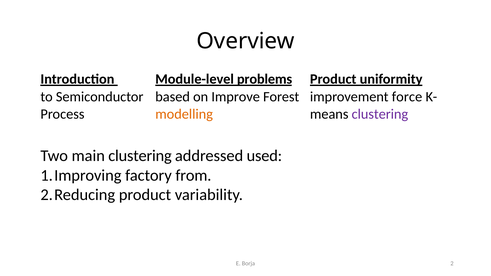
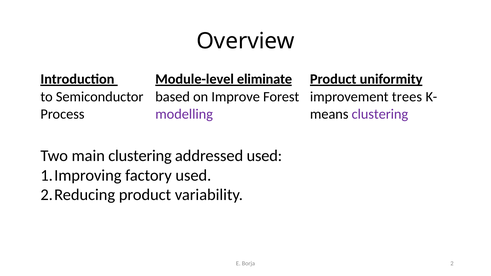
problems: problems -> eliminate (265, 79)
force: force -> trees (407, 97)
modelling colour: orange -> purple (184, 114)
factory from: from -> used (193, 175)
